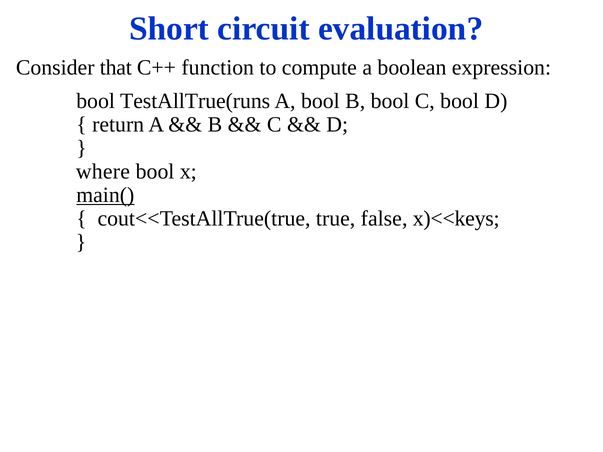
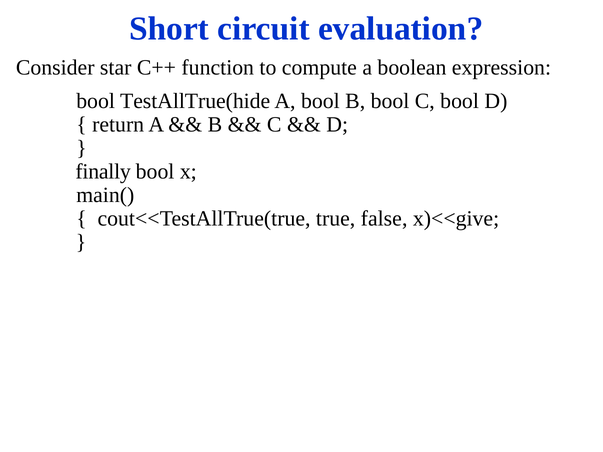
Consider that: that -> star (116, 68)
TestAllTrue(runs: TestAllTrue(runs -> TestAllTrue(hide (195, 101)
where: where -> finally (103, 172)
main( underline: present -> none (105, 195)
x)<<keys: x)<<keys -> x)<<give (456, 219)
